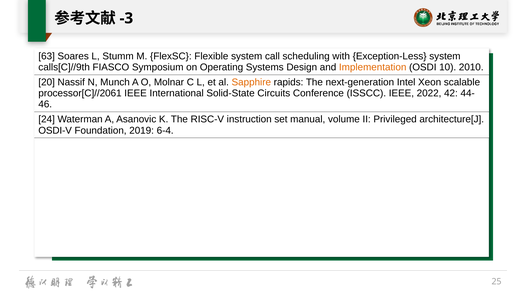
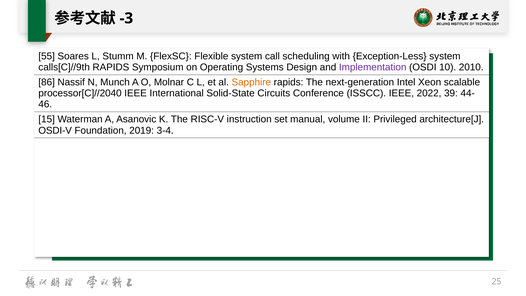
63: 63 -> 55 (47, 56)
calls[C]//9th FIASCO: FIASCO -> RAPIDS (111, 67)
Implementation colour: orange -> purple (373, 67)
20: 20 -> 86 (47, 82)
processor[C]//2061: processor[C]//2061 -> processor[C]//2040 (80, 93)
42: 42 -> 39 (451, 93)
24: 24 -> 15 (47, 119)
6-4: 6-4 -> 3-4 (165, 130)
